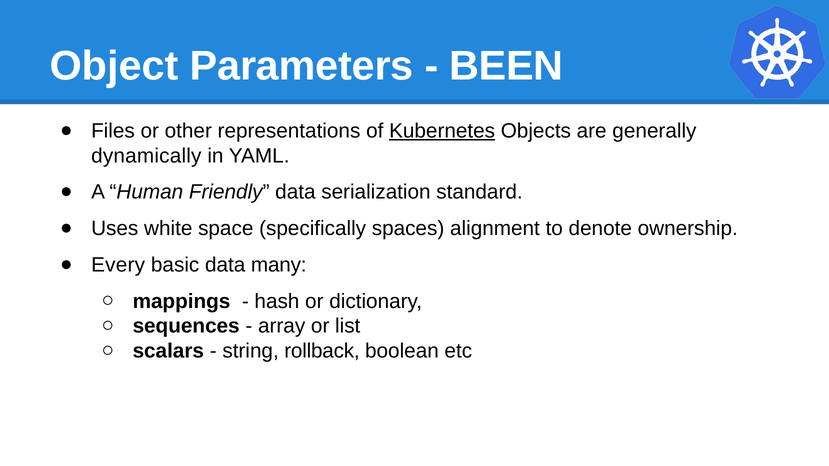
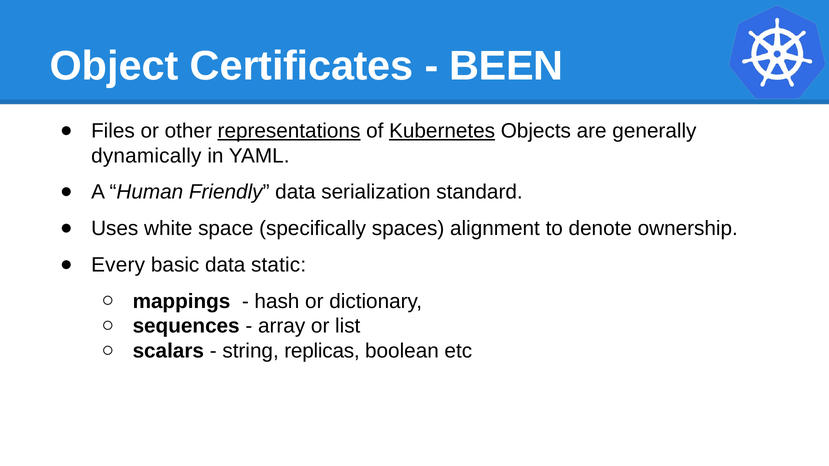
Parameters: Parameters -> Certificates (302, 66)
representations underline: none -> present (289, 131)
many: many -> static (279, 265)
rollback: rollback -> replicas (322, 351)
